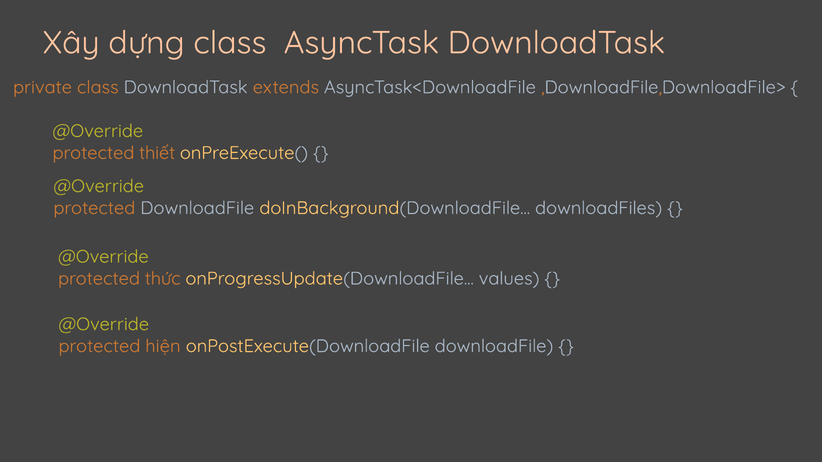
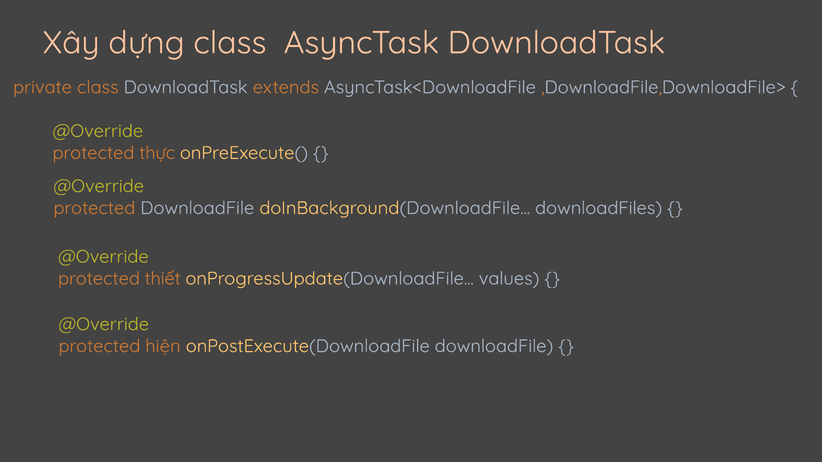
thiết: thiết -> thực (157, 153)
thức: thức -> thiết (163, 279)
